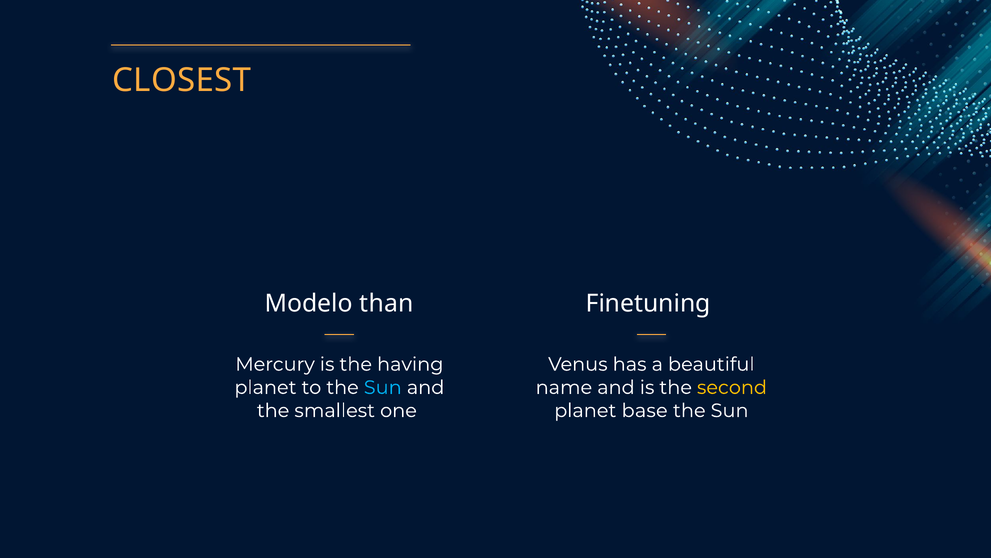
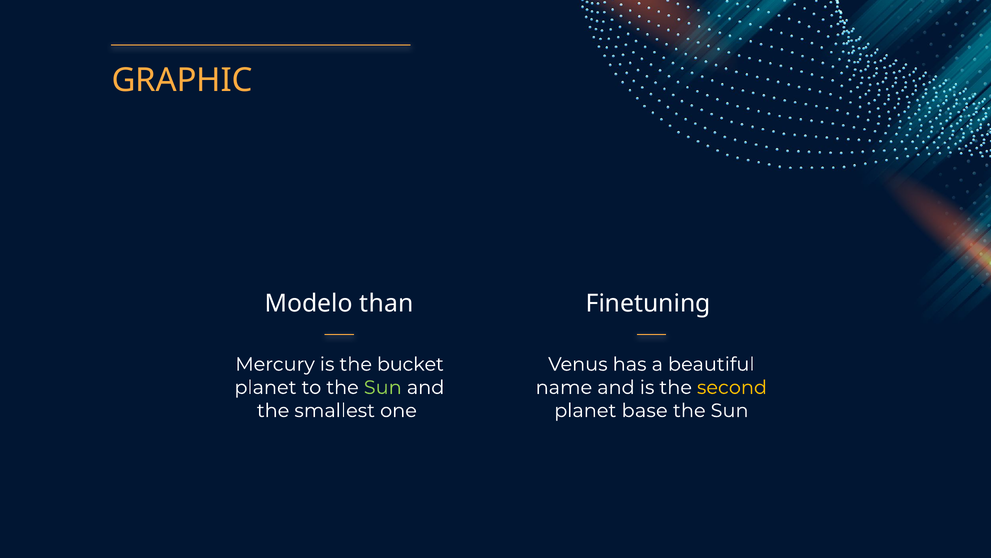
CLOSEST: CLOSEST -> GRAPHIC (182, 80)
having: having -> bucket (410, 364)
Sun colour: light blue -> light green (383, 387)
